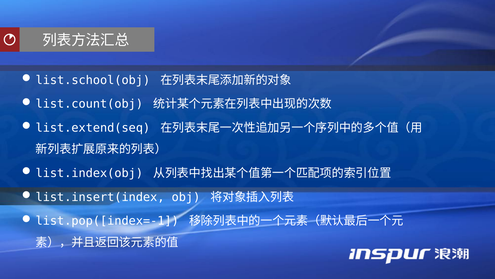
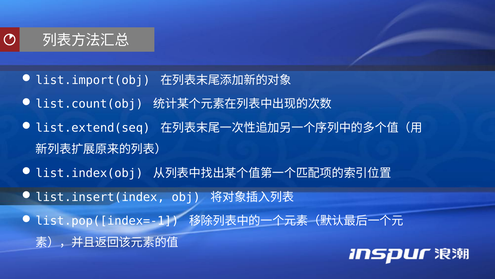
list.school(obj: list.school(obj -> list.import(obj (93, 80)
